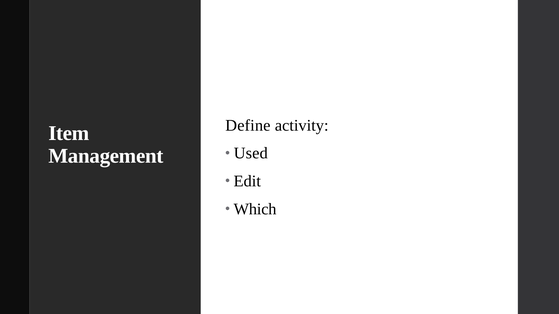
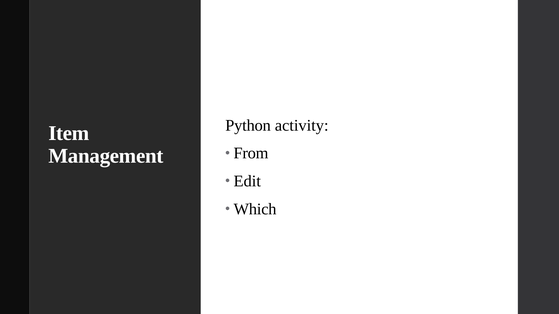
Define: Define -> Python (248, 126)
Used: Used -> From (251, 154)
